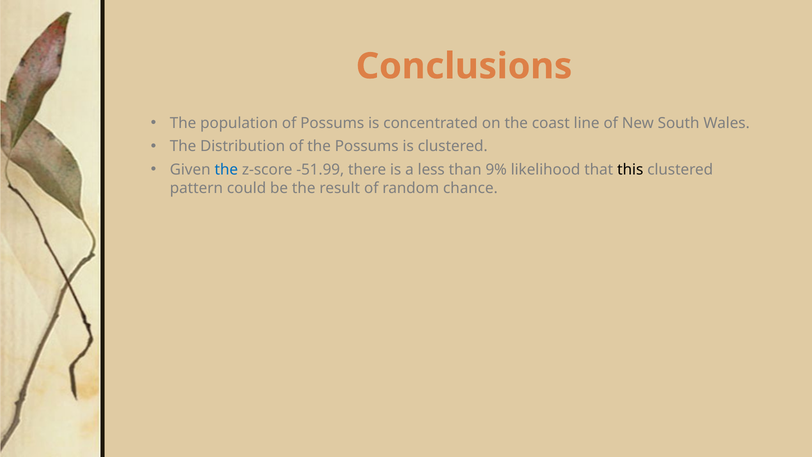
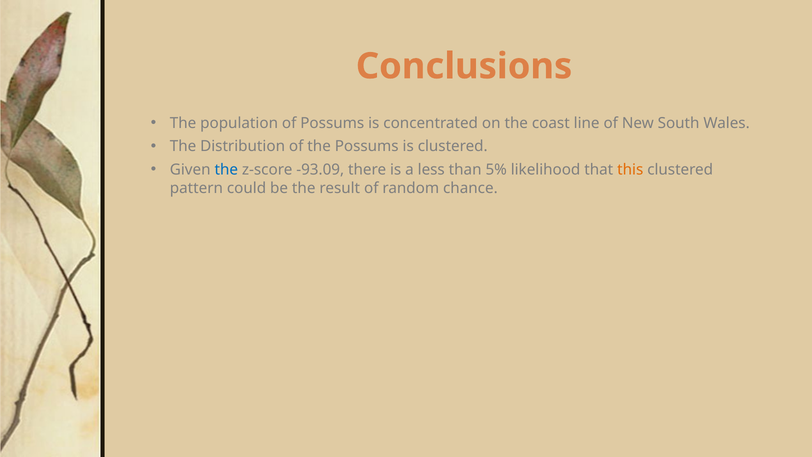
-51.99: -51.99 -> -93.09 (320, 170)
9%: 9% -> 5% (496, 170)
this colour: black -> orange (630, 170)
